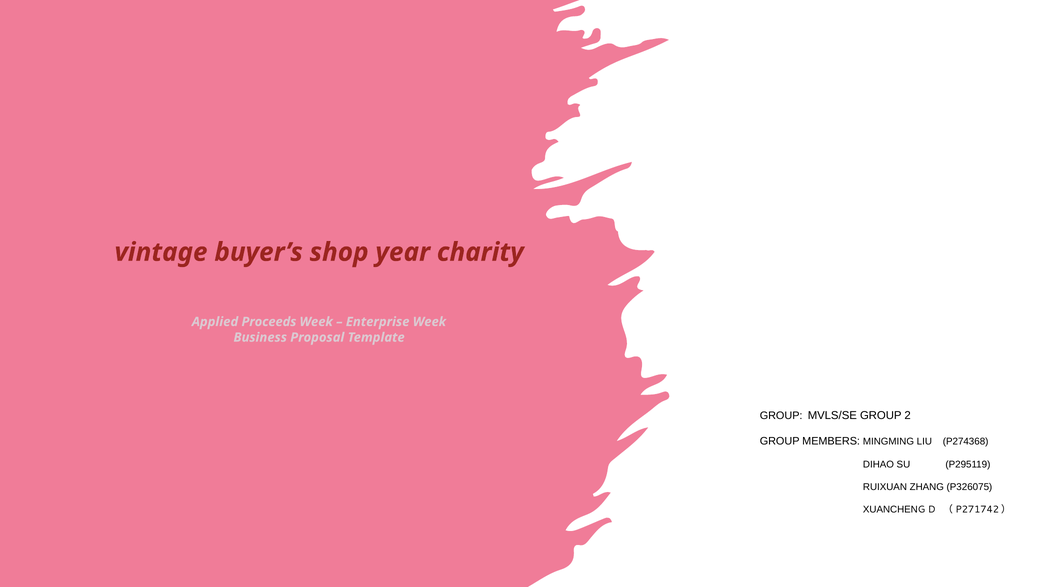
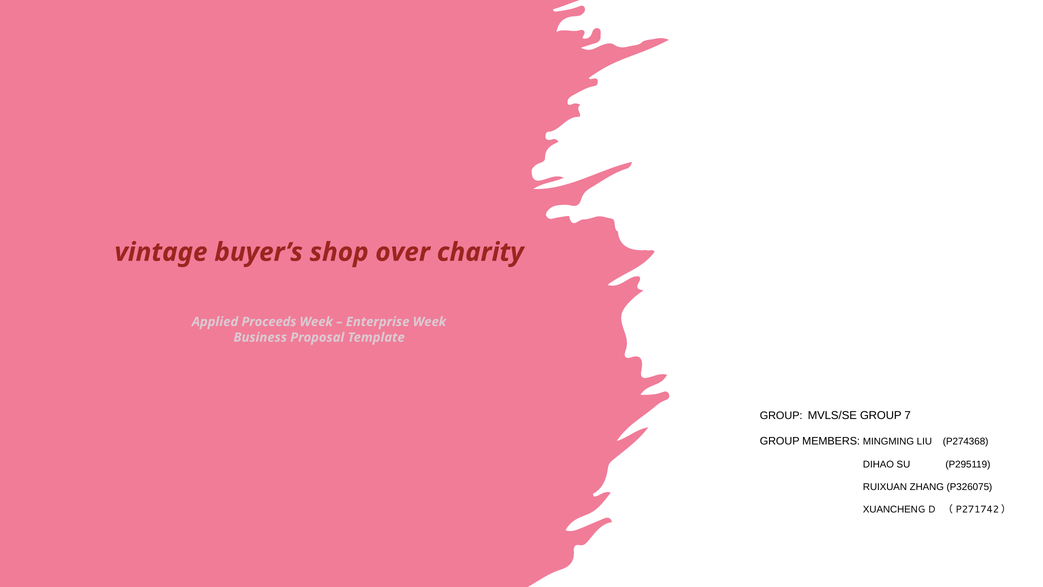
year: year -> over (403, 252)
2: 2 -> 7 (908, 415)
